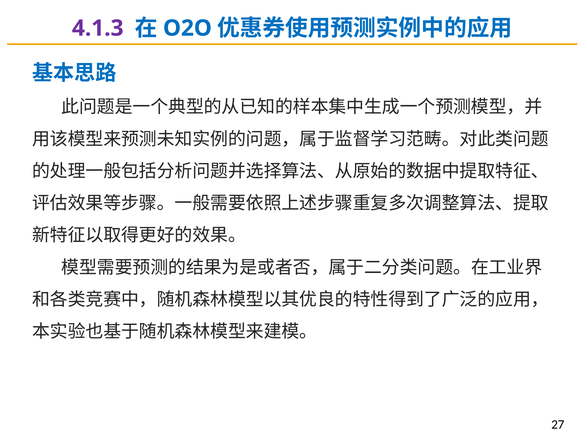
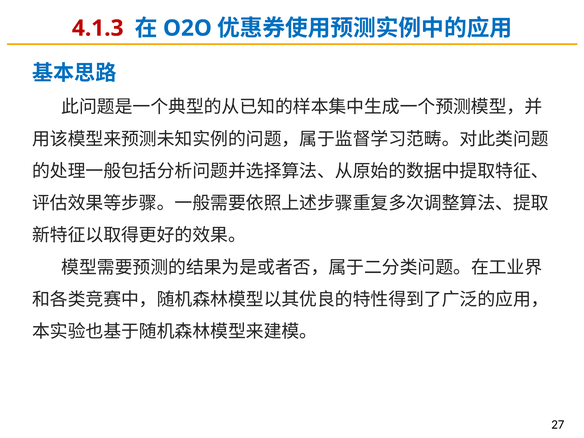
4.1.3 colour: purple -> red (98, 28)
